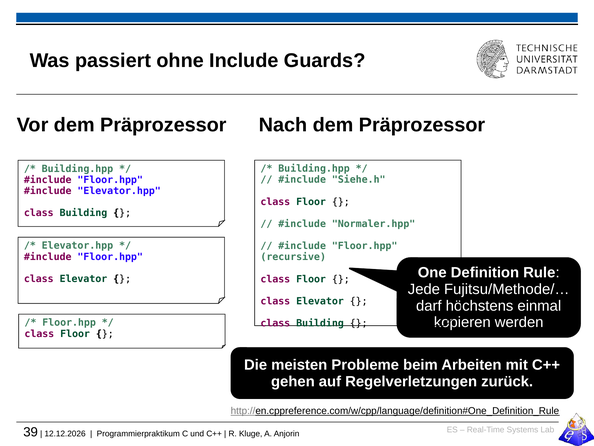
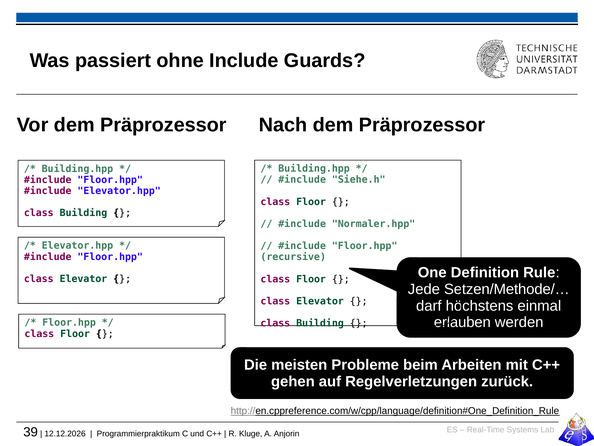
Fujitsu/Methode/…: Fujitsu/Methode/… -> Setzen/Methode/… (507, 289)
kopieren: kopieren -> erlauben (462, 322)
